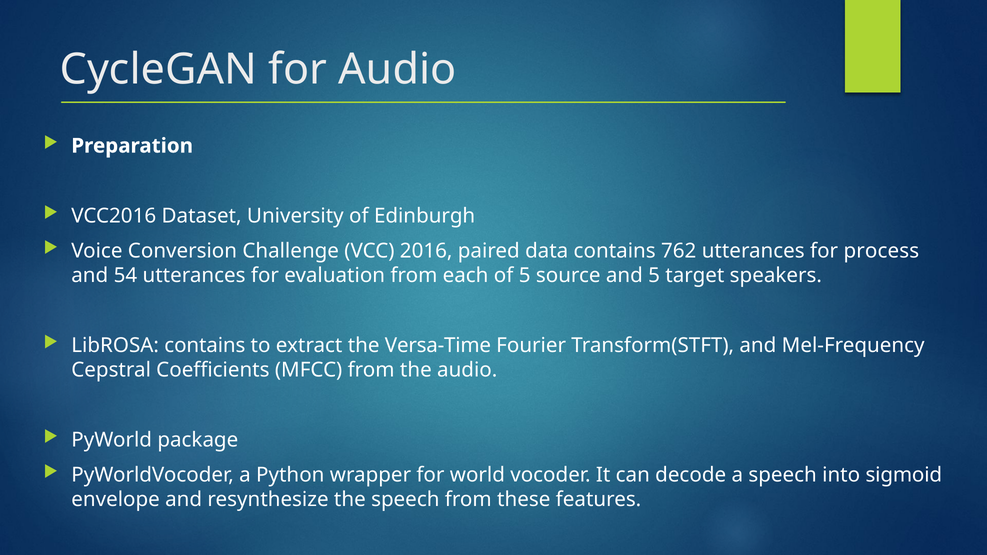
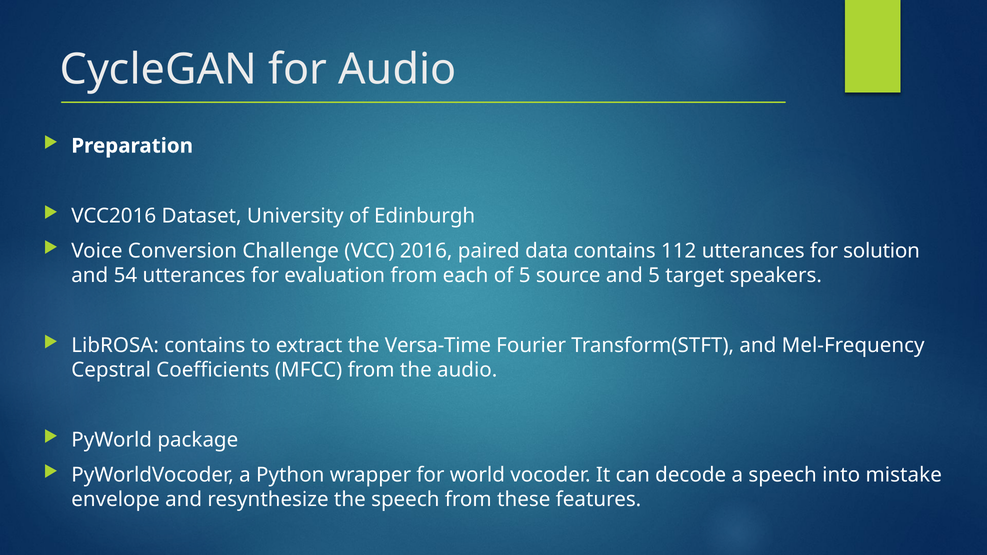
762: 762 -> 112 (679, 251)
process: process -> solution (882, 251)
sigmoid: sigmoid -> mistake (904, 475)
